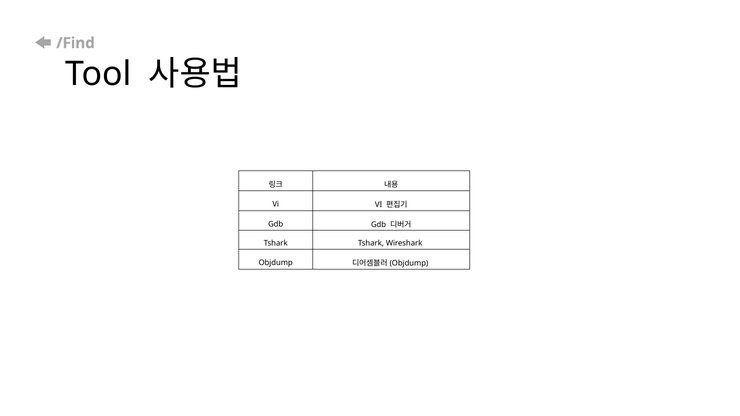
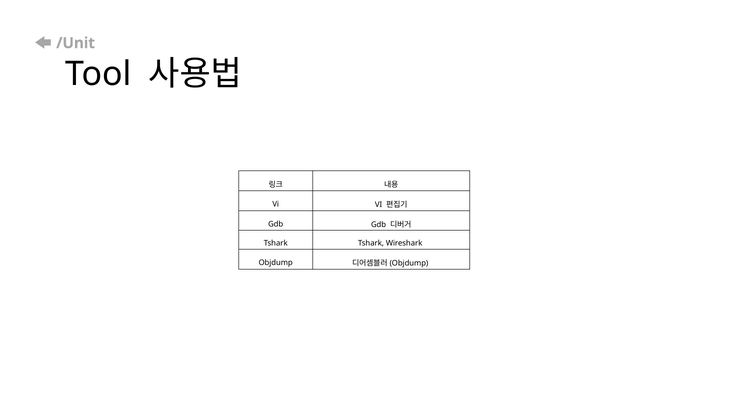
/Find: /Find -> /Unit (76, 43)
